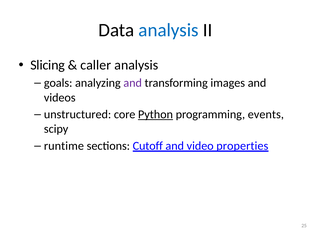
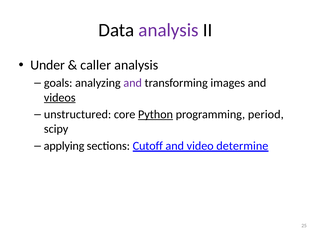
analysis colour: blue -> purple (169, 30)
Slicing: Slicing -> Under (48, 65)
videos underline: none -> present (60, 98)
events: events -> period (266, 115)
runtime: runtime -> applying (64, 146)
properties: properties -> determine (242, 146)
